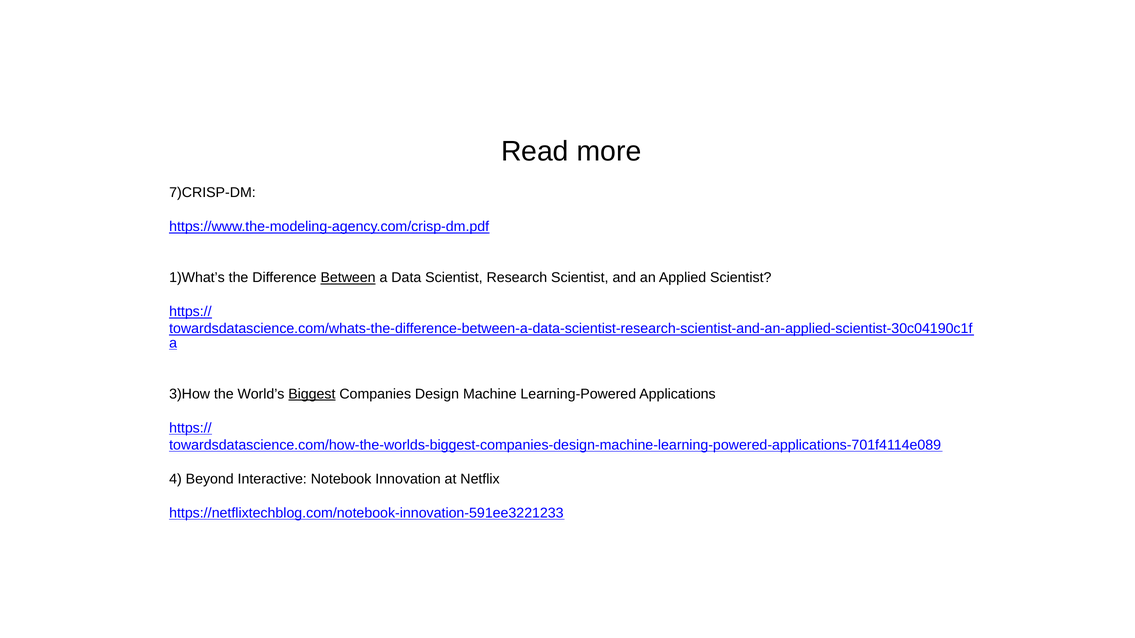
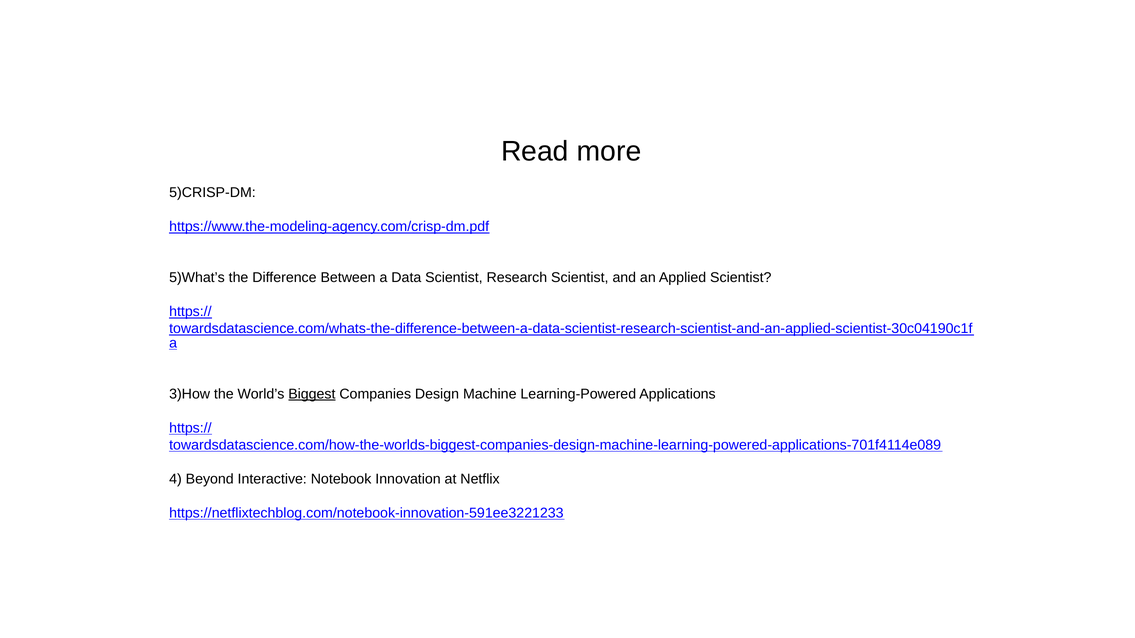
7)CRISP-DM: 7)CRISP-DM -> 5)CRISP-DM (212, 193)
1)What’s: 1)What’s -> 5)What’s (197, 278)
Between underline: present -> none (348, 278)
